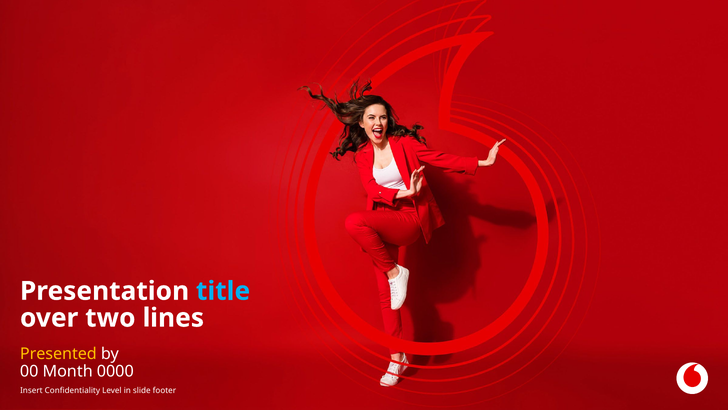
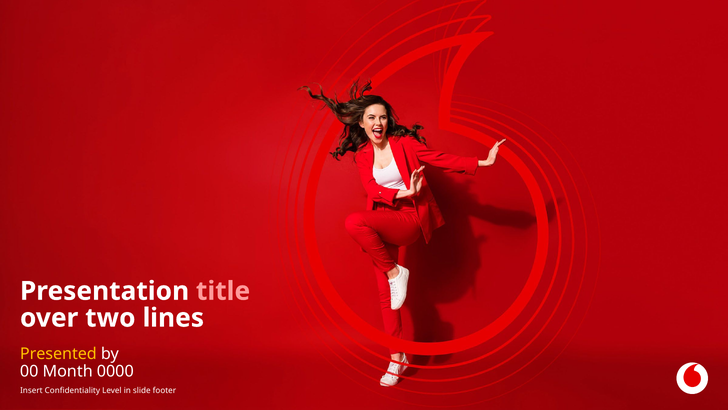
title colour: light blue -> pink (223, 291)
